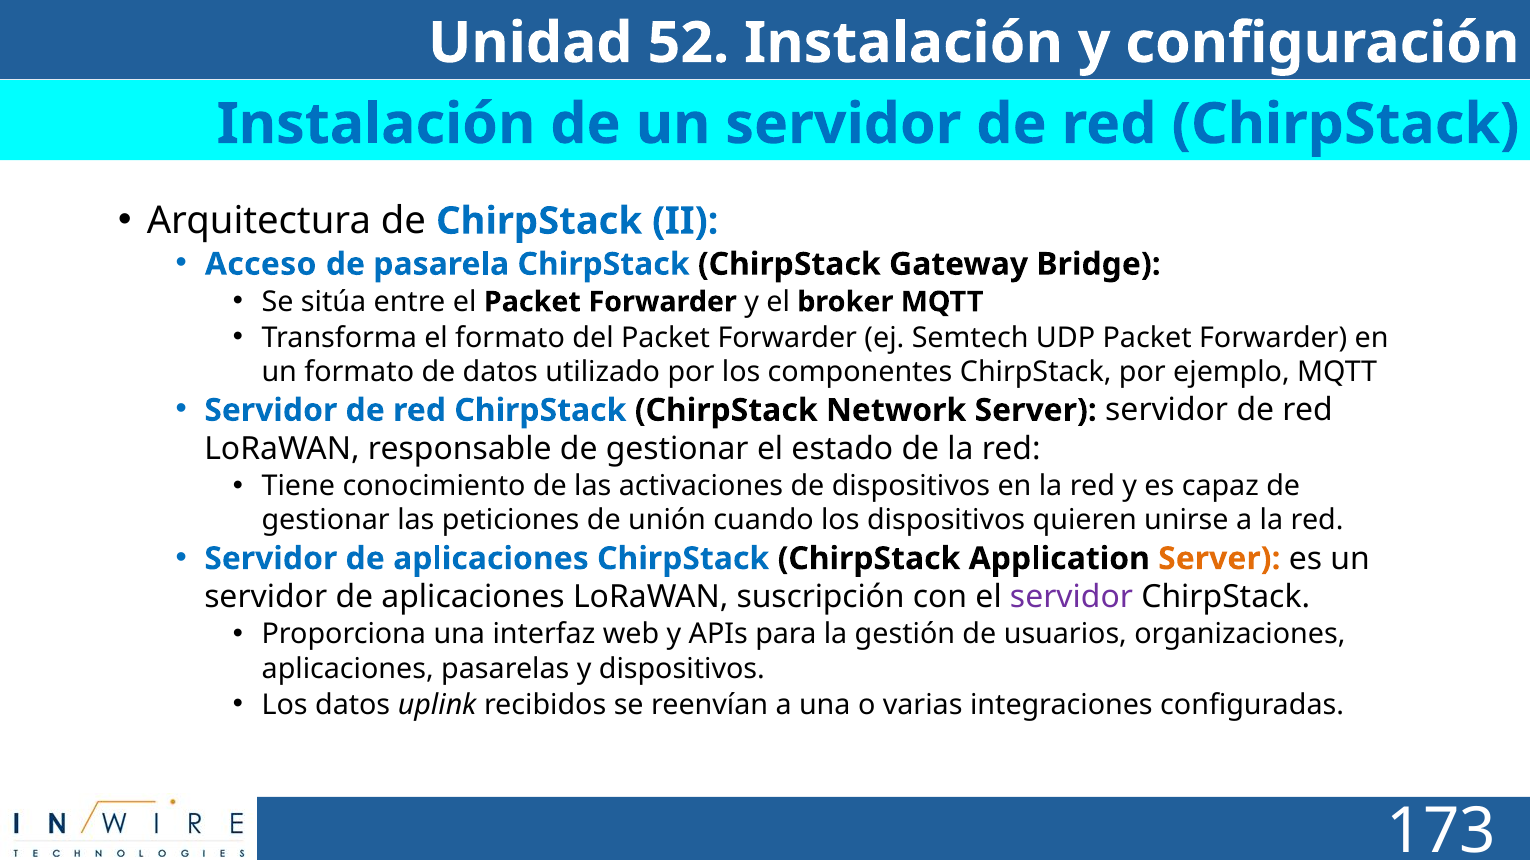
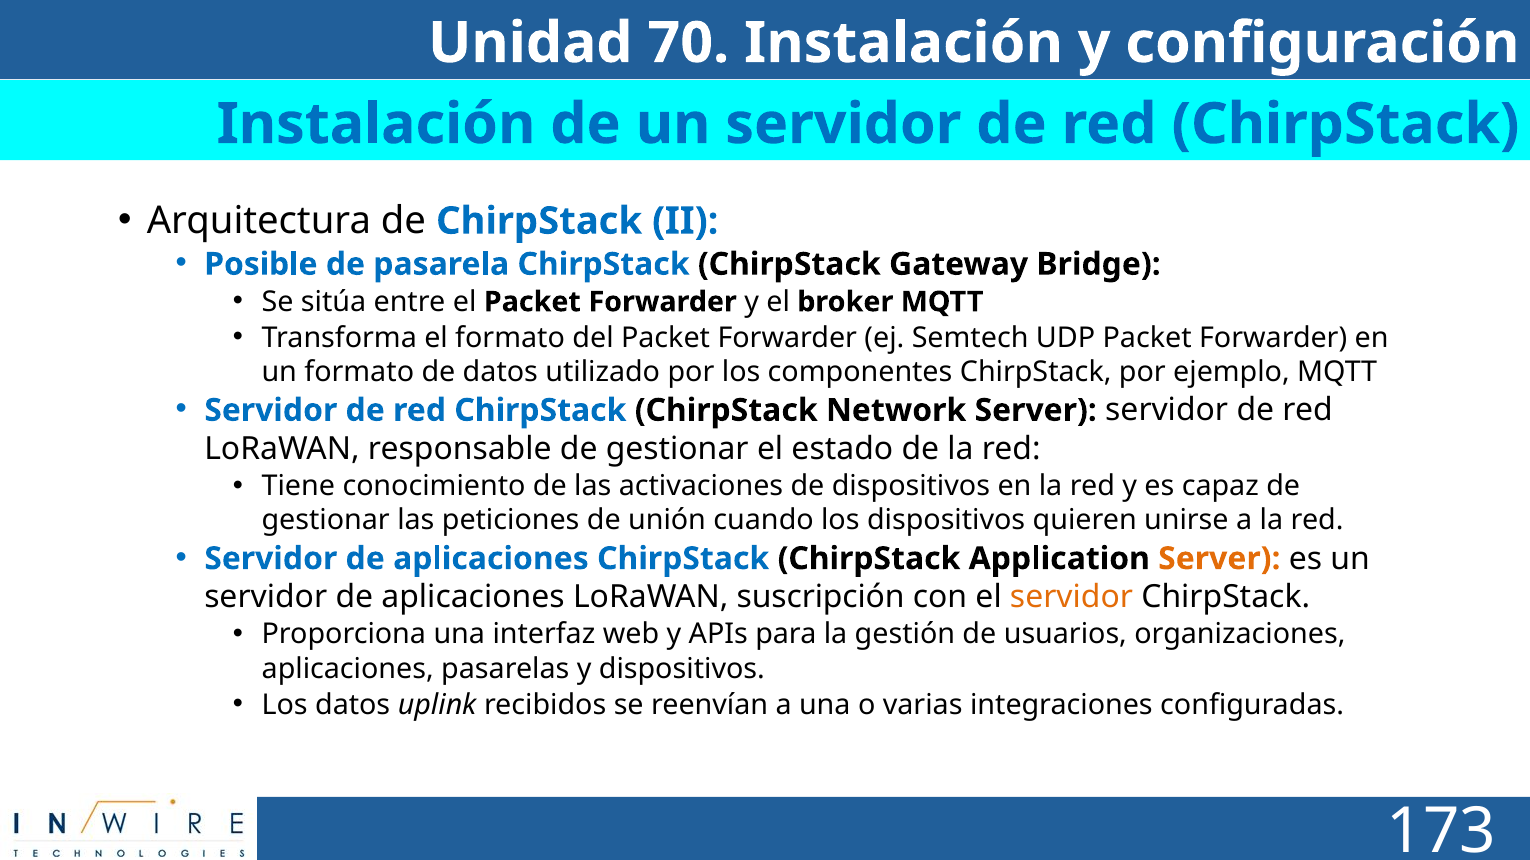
52: 52 -> 70 (688, 43)
Acceso: Acceso -> Posible (261, 264)
servidor colour: purple -> orange (1071, 597)
